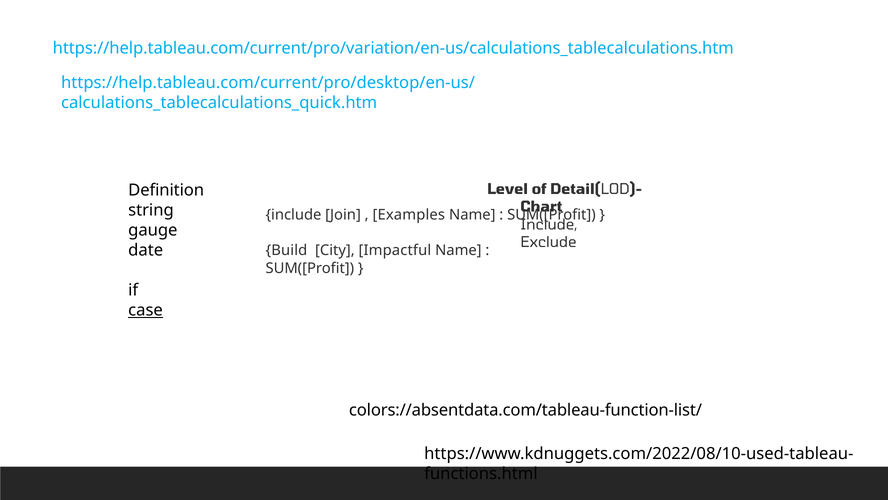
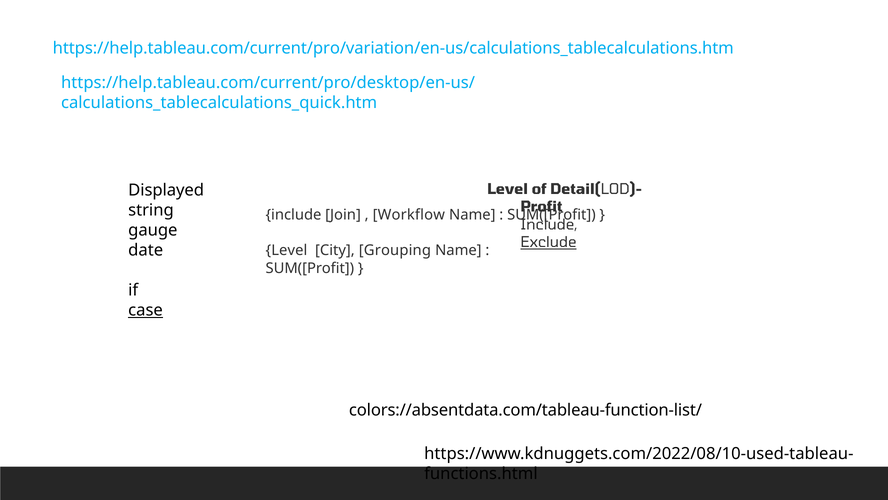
Definition: Definition -> Displayed (166, 190)
Chart: Chart -> Profit (542, 207)
Examples: Examples -> Workflow (409, 215)
Exclude underline: none -> present (549, 242)
Build: Build -> Level (286, 250)
Impactful: Impactful -> Grouping (395, 250)
